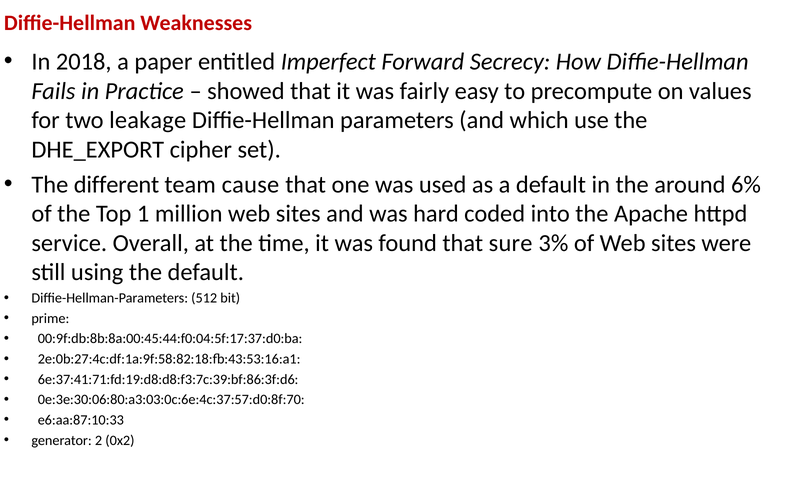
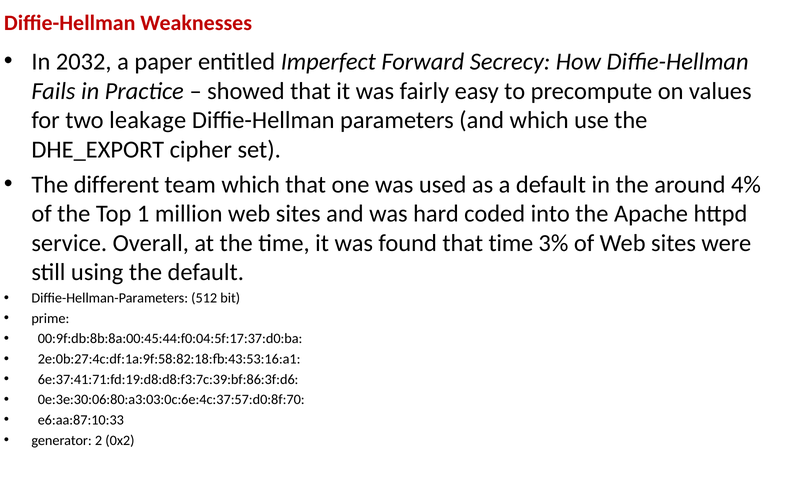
2018: 2018 -> 2032 (84, 62)
team cause: cause -> which (251, 185)
6%: 6% -> 4% (746, 185)
that sure: sure -> time (511, 243)
